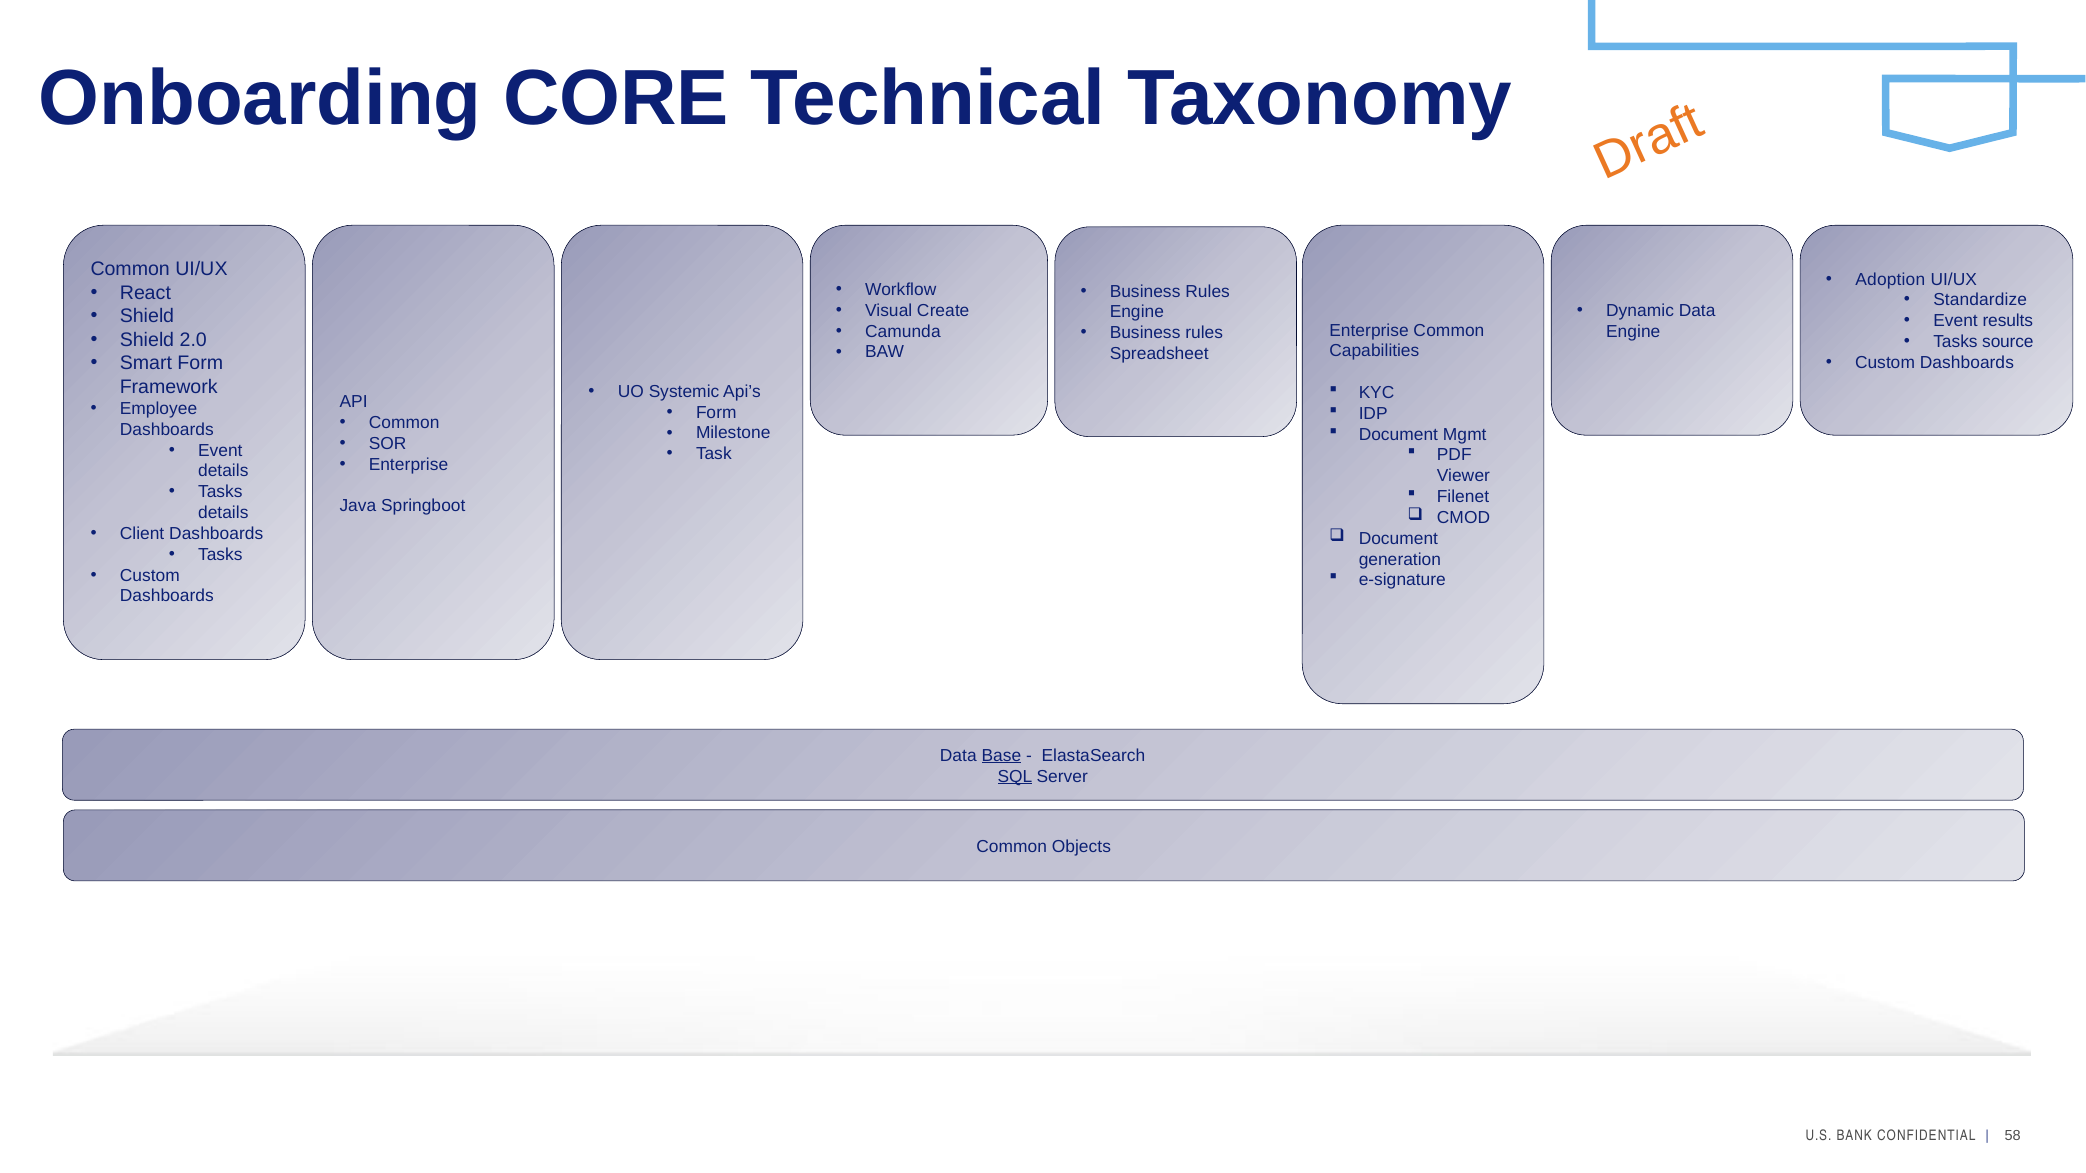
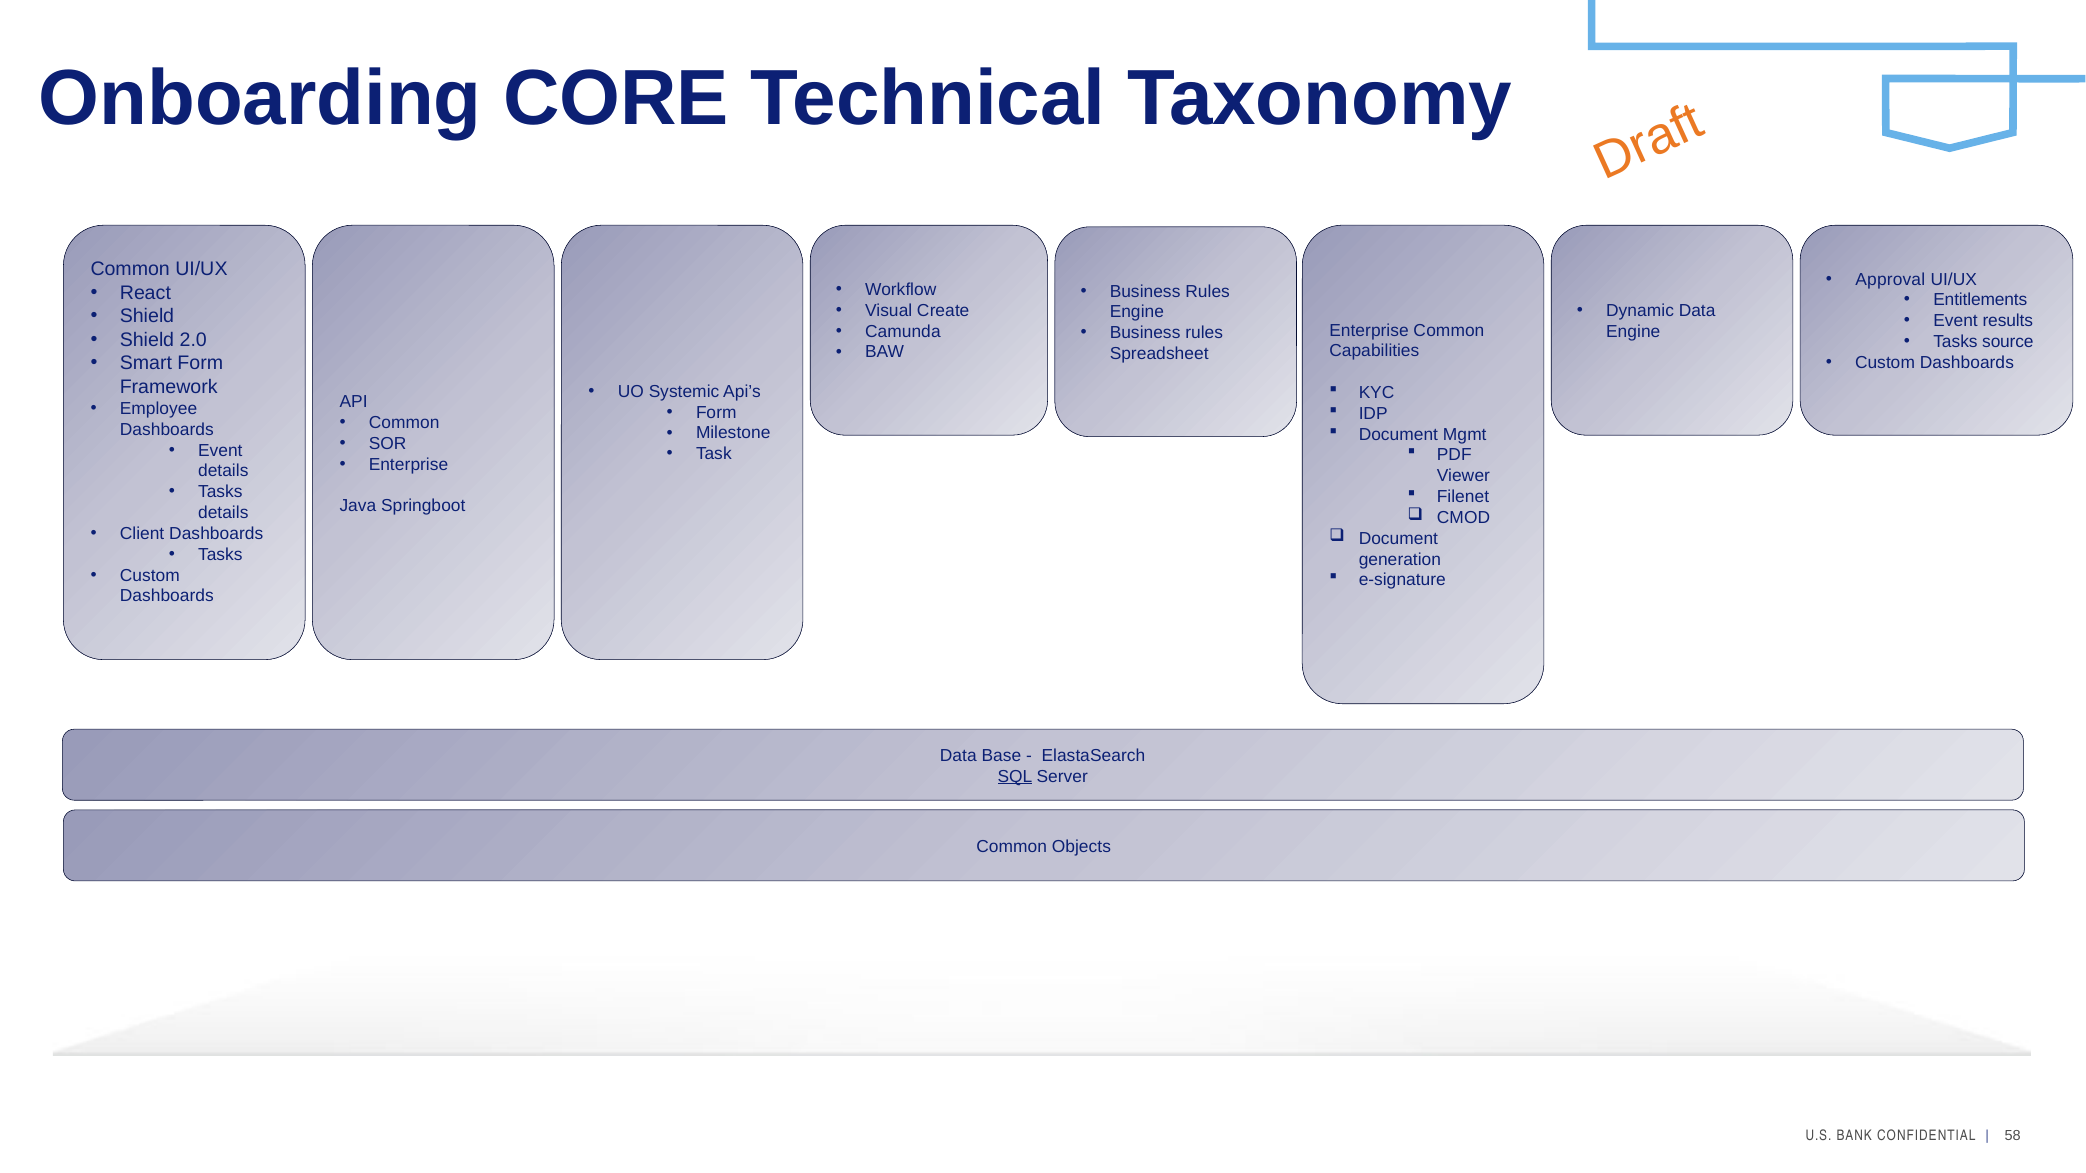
Adoption: Adoption -> Approval (1890, 279)
Standardize: Standardize -> Entitlements (1980, 300)
Base underline: present -> none (1001, 756)
